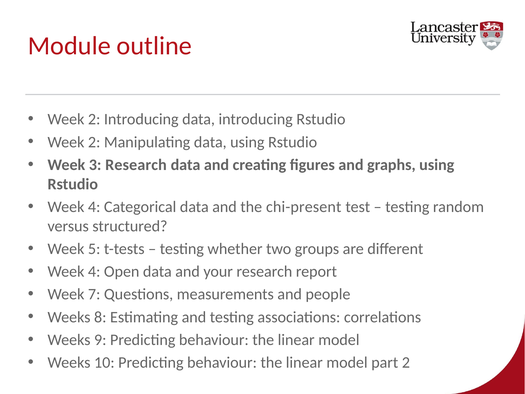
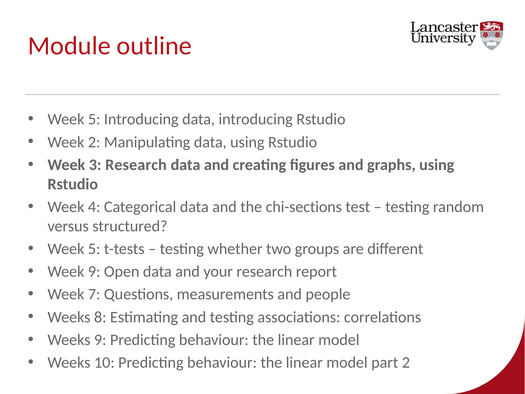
2: 2 -> 5 (94, 119)
chi-present: chi-present -> chi-sections (304, 207)
4: 4 -> 9 (94, 271)
